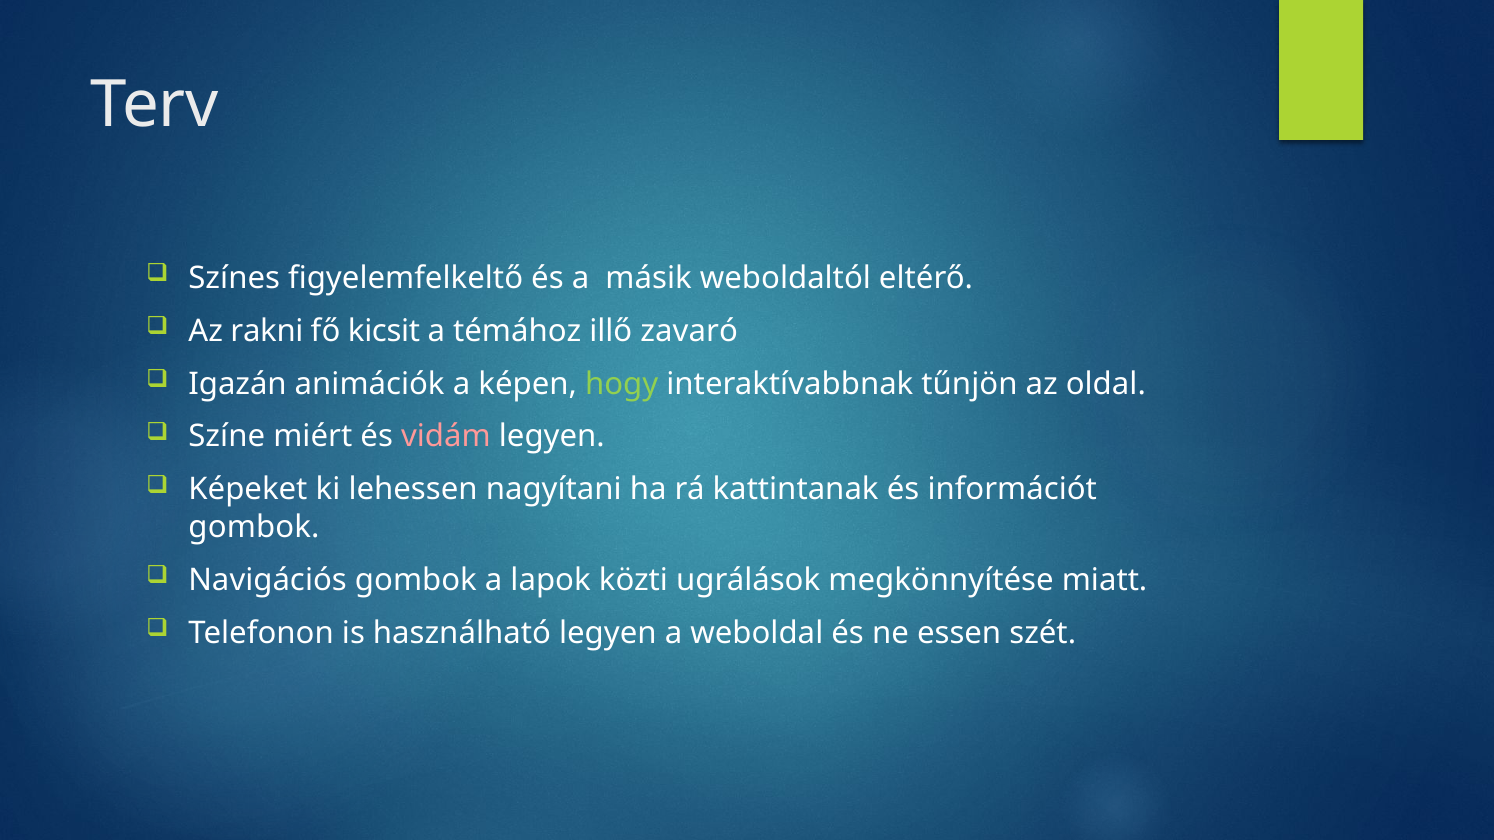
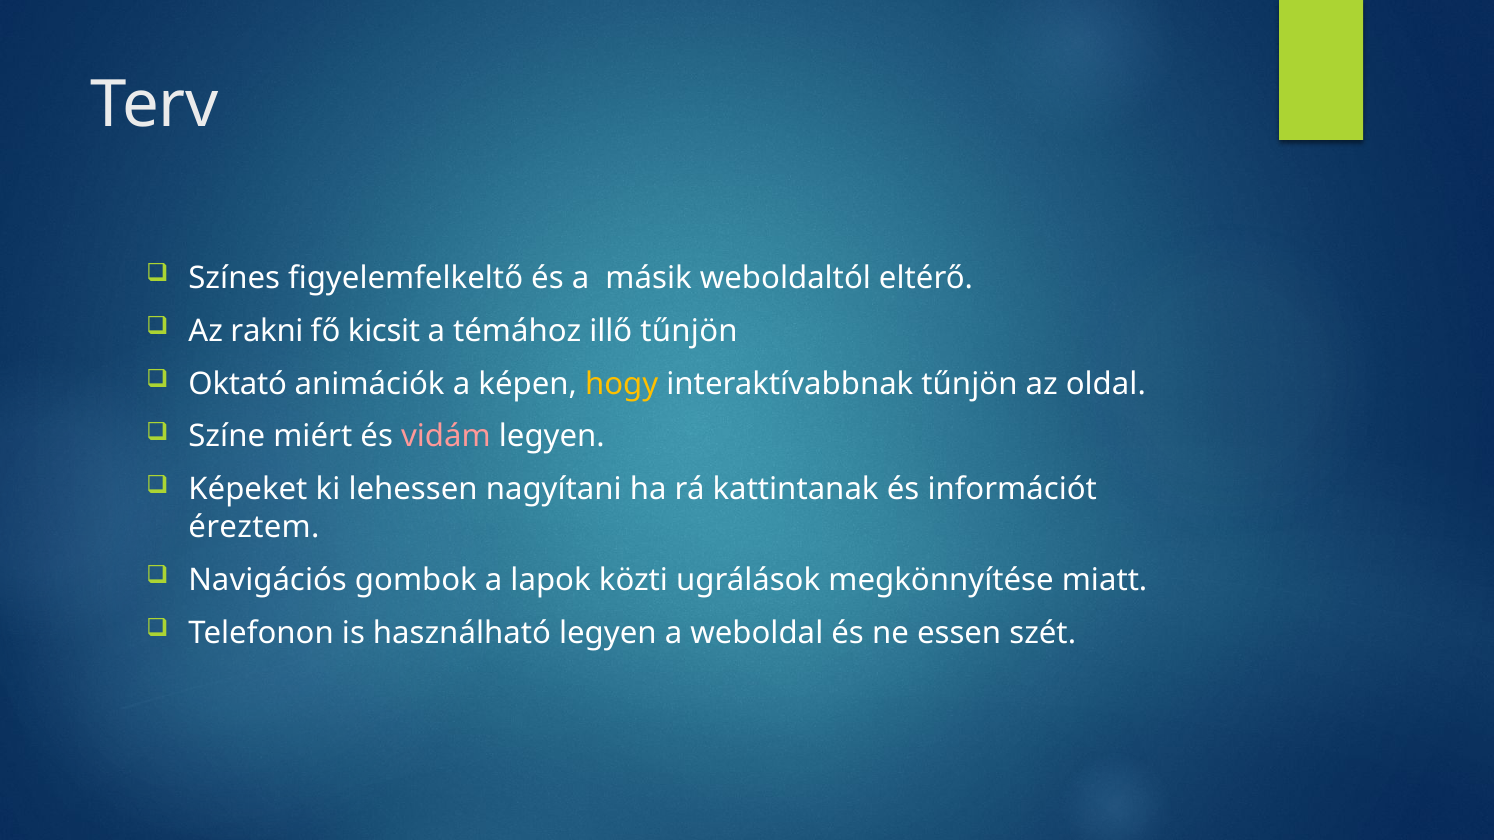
illő zavaró: zavaró -> tűnjön (689, 331)
Igazán: Igazán -> Oktató (238, 384)
hogy colour: light green -> yellow (622, 384)
gombok: gombok -> éreztem (254, 527)
